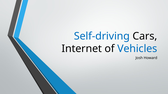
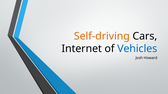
Self-driving colour: blue -> orange (102, 36)
